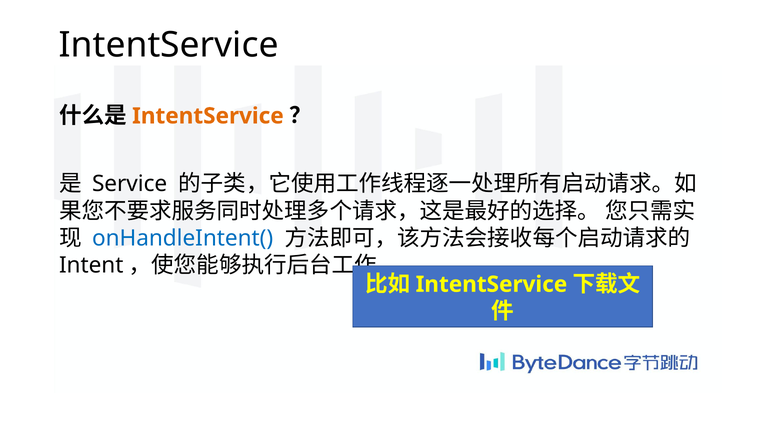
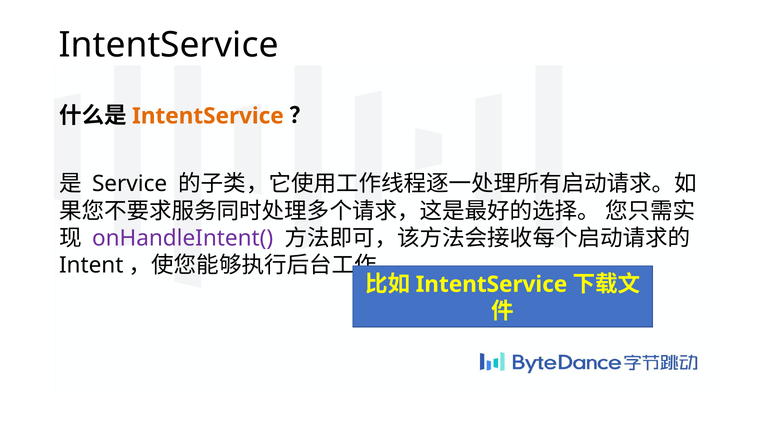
onHandleIntent( colour: blue -> purple (183, 238)
